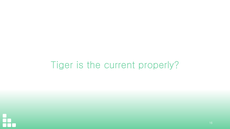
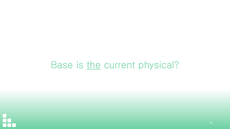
Tiger: Tiger -> Base (62, 65)
the underline: none -> present (94, 65)
properly: properly -> physical (159, 65)
